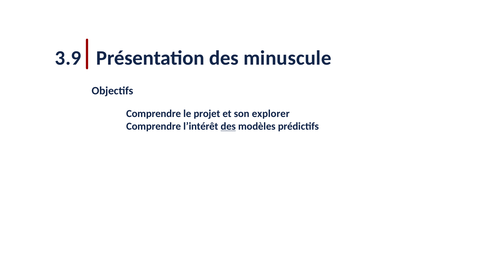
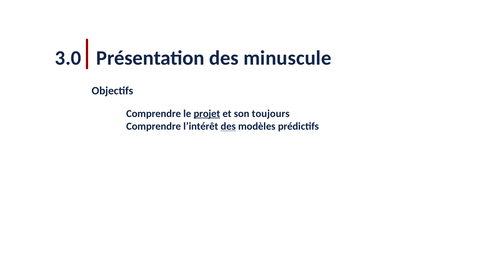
3.9: 3.9 -> 3.0 (68, 58)
projet underline: none -> present (207, 114)
explorer: explorer -> toujours (271, 114)
